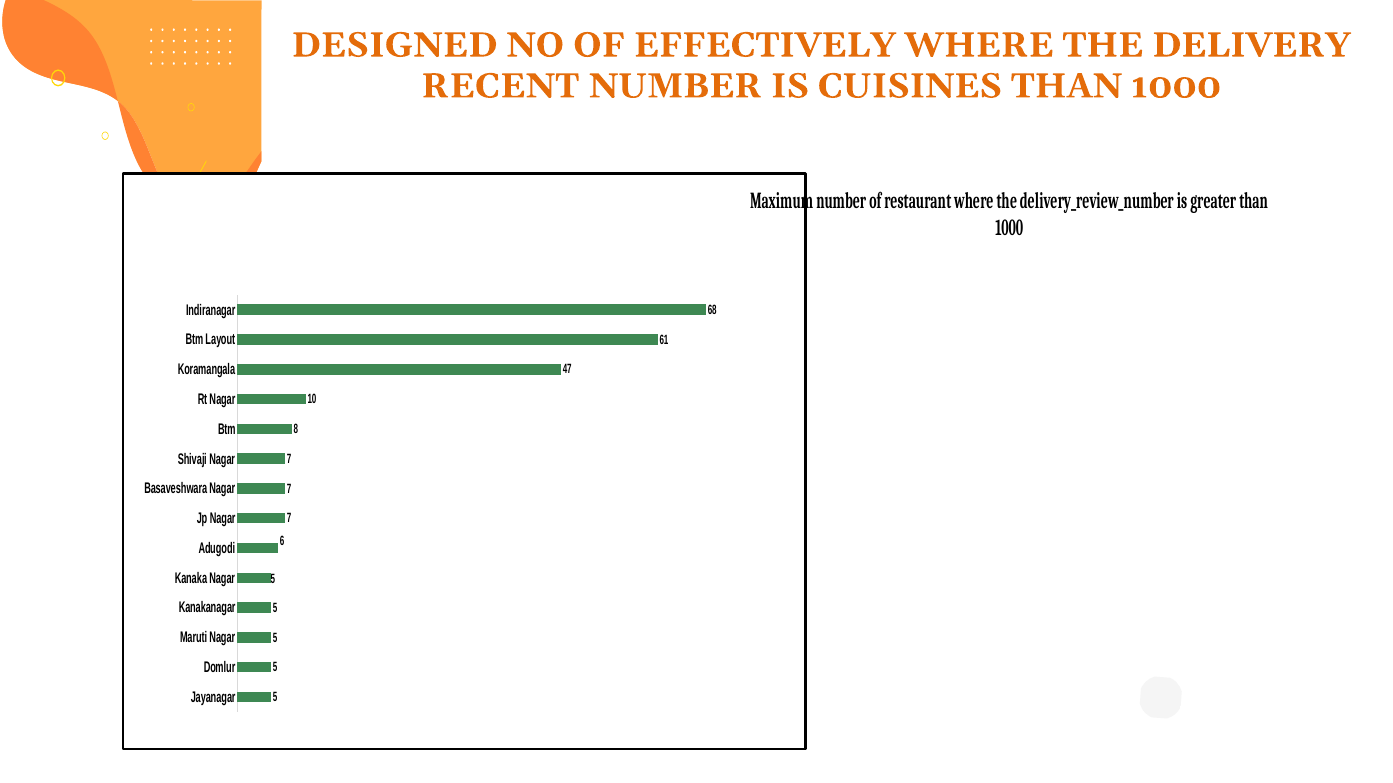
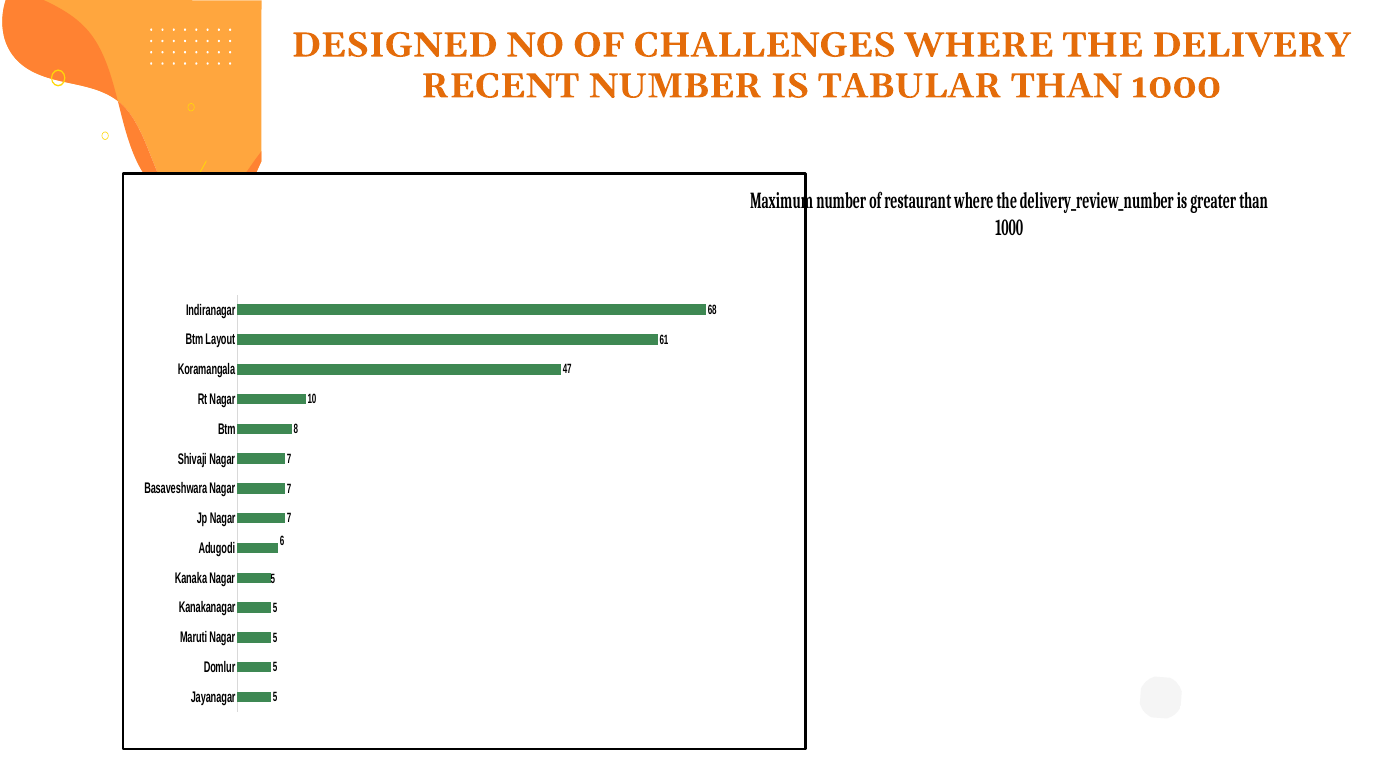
EFFECTIVELY: EFFECTIVELY -> CHALLENGES (765, 45)
CUISINES: CUISINES -> TABULAR (910, 86)
